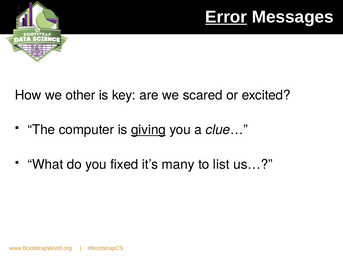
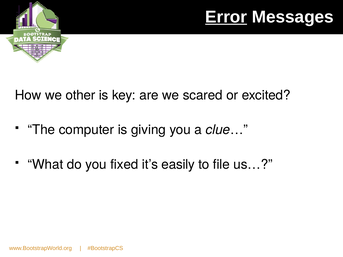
giving underline: present -> none (148, 130)
many: many -> easily (178, 165)
list: list -> file (221, 165)
